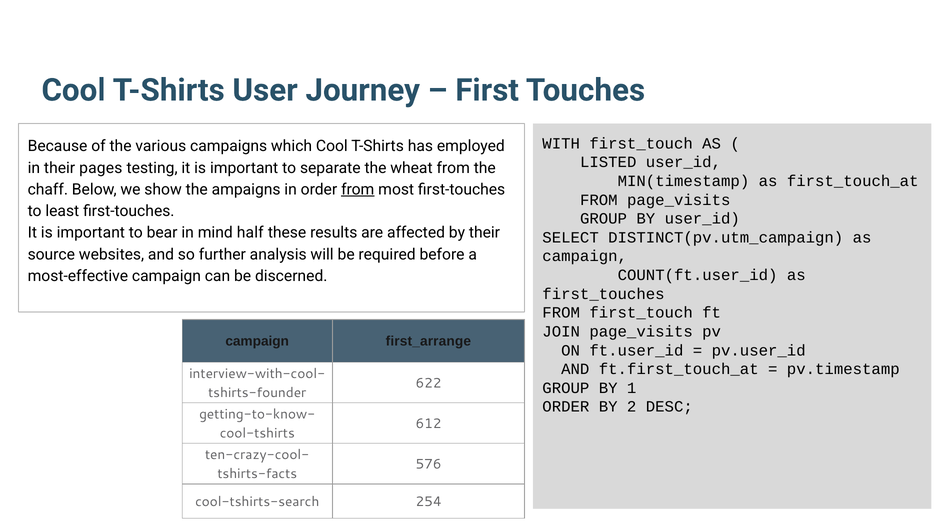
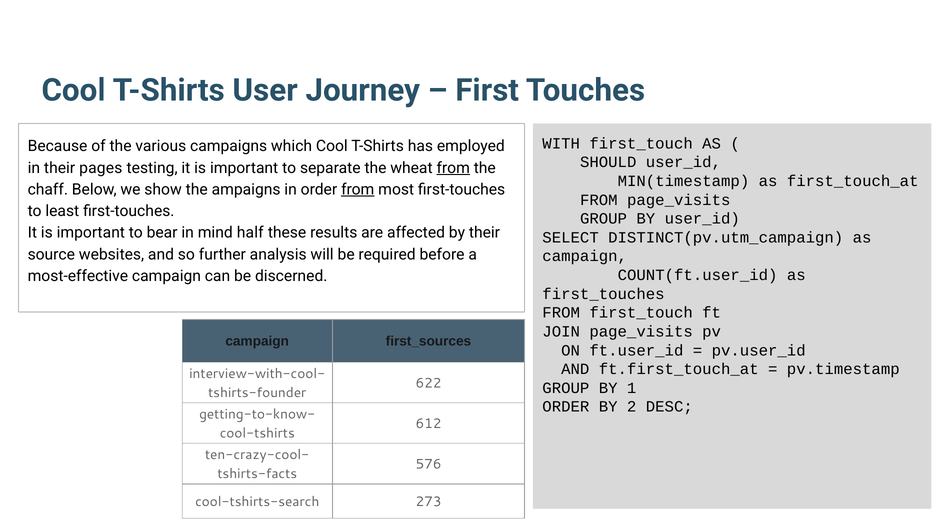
LISTED: LISTED -> SHOULD (608, 162)
from underline: none -> present (453, 168)
first_arrange: first_arrange -> first_sources (428, 341)
254: 254 -> 273 (429, 502)
